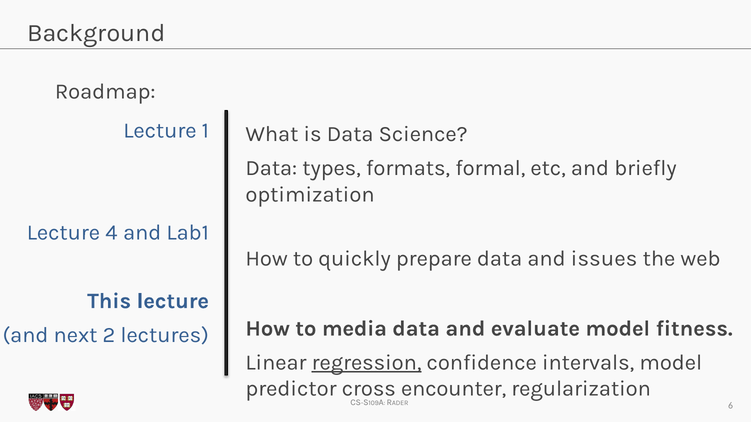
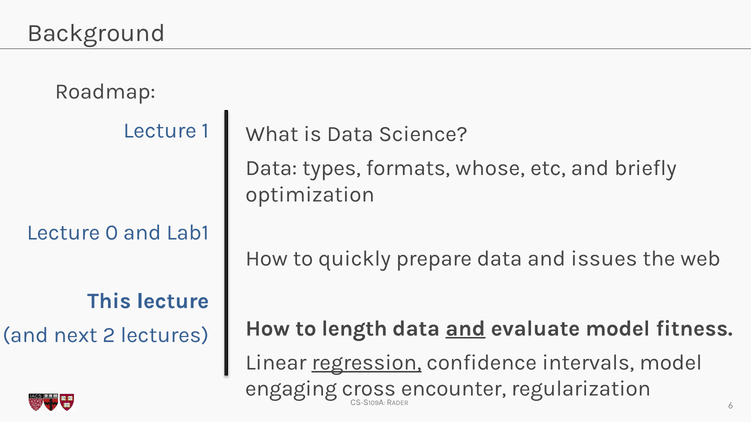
formal: formal -> whose (490, 168)
4: 4 -> 0 (112, 233)
media: media -> length (354, 329)
and underline: none -> present (465, 329)
predictor: predictor -> engaging (291, 389)
